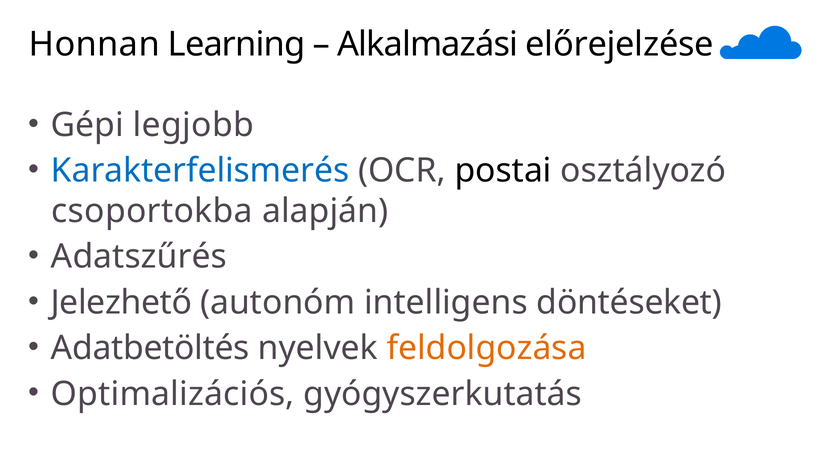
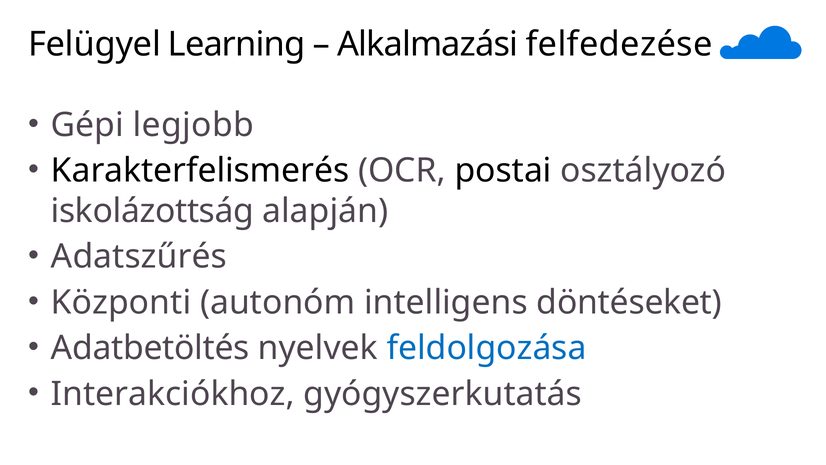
Honnan: Honnan -> Felügyel (95, 44)
előrejelzése: előrejelzése -> felfedezése (619, 44)
Karakterfelismerés colour: blue -> black (200, 170)
csoportokba: csoportokba -> iskolázottság (152, 211)
Jelezhető: Jelezhető -> Központi (121, 302)
feldolgozása colour: orange -> blue (487, 348)
Optimalizációs: Optimalizációs -> Interakciókhoz (173, 394)
